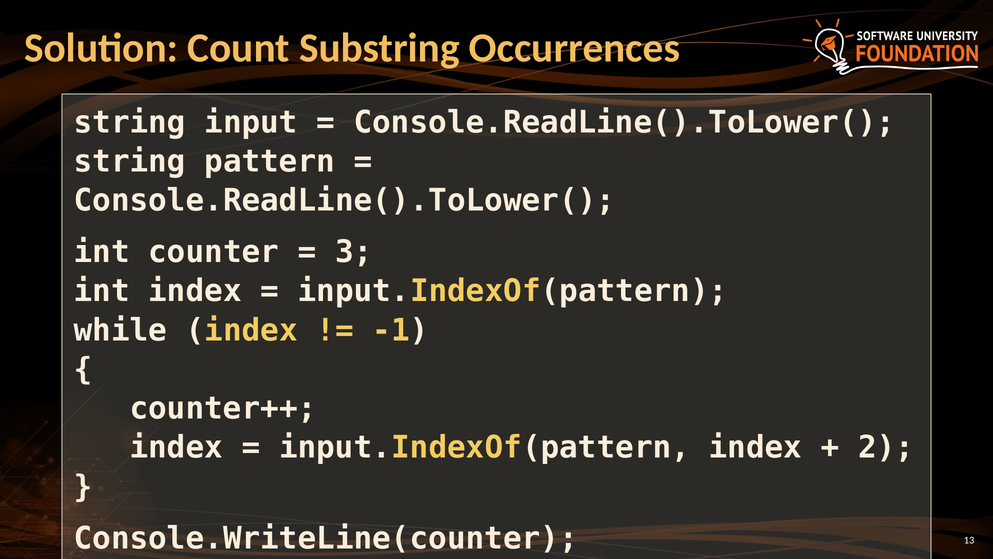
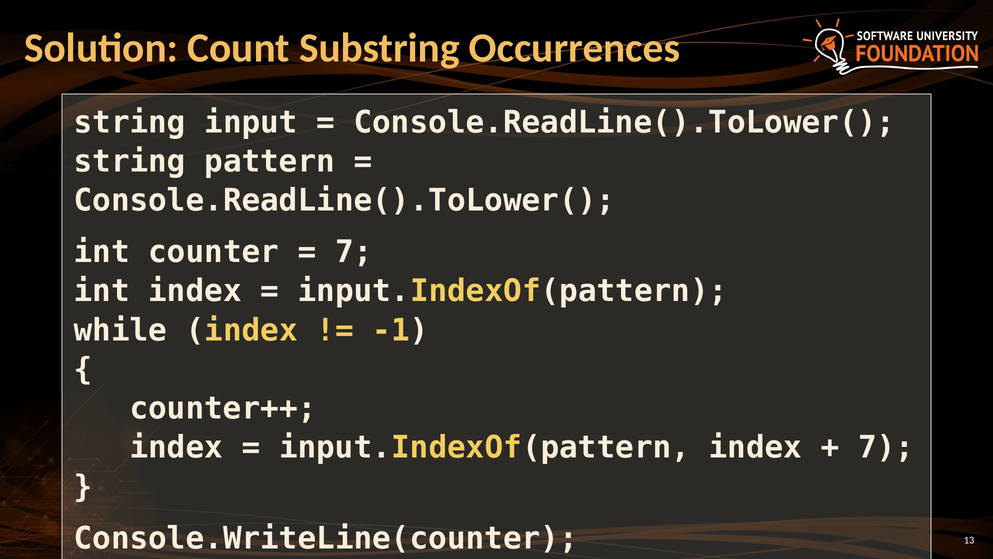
3: 3 -> 7 (354, 252)
2: 2 -> 7 (886, 447)
